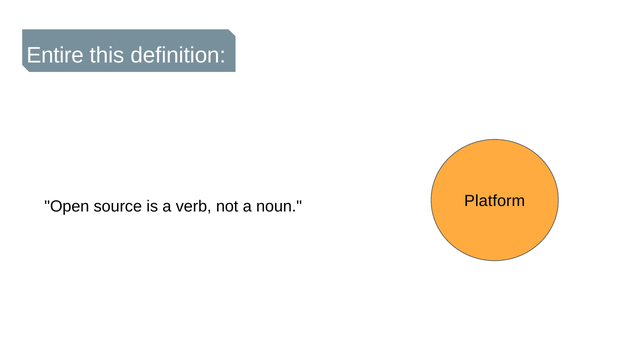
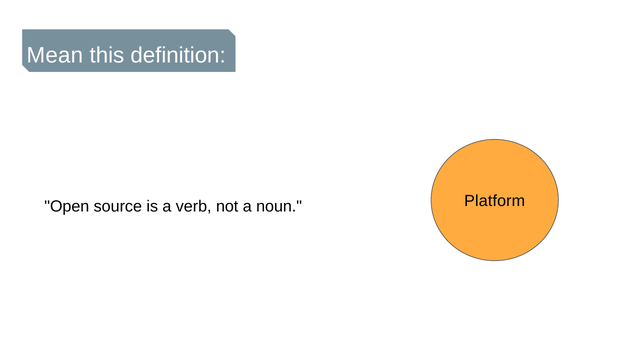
Entire: Entire -> Mean (55, 56)
